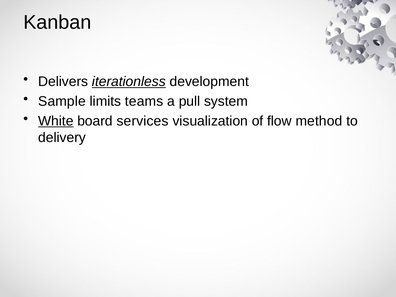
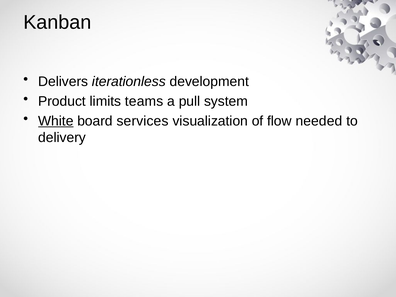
iterationless underline: present -> none (129, 82)
Sample: Sample -> Product (62, 101)
method: method -> needed (319, 121)
